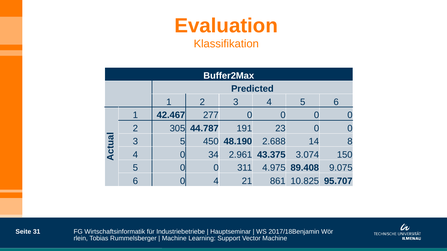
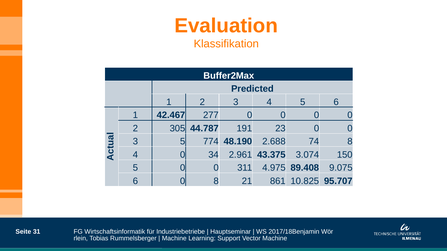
450: 450 -> 774 (211, 142)
14: 14 -> 74 (314, 142)
0 4: 4 -> 8 (216, 181)
